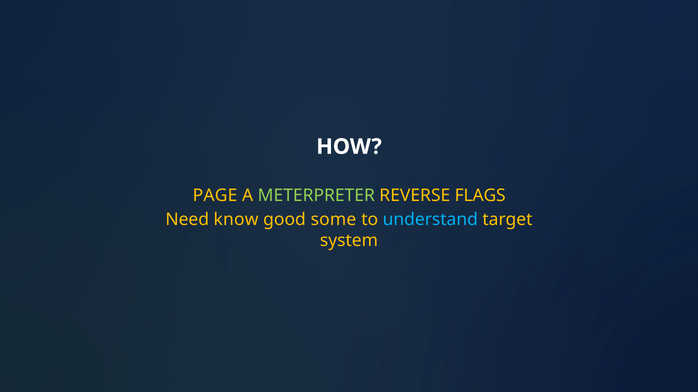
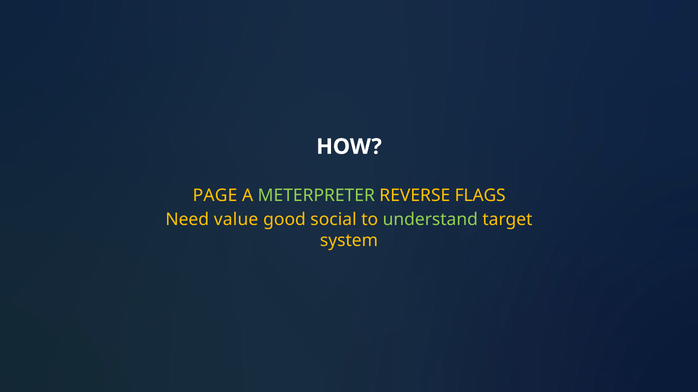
know: know -> value (236, 220)
some: some -> social (334, 220)
understand colour: light blue -> light green (430, 220)
